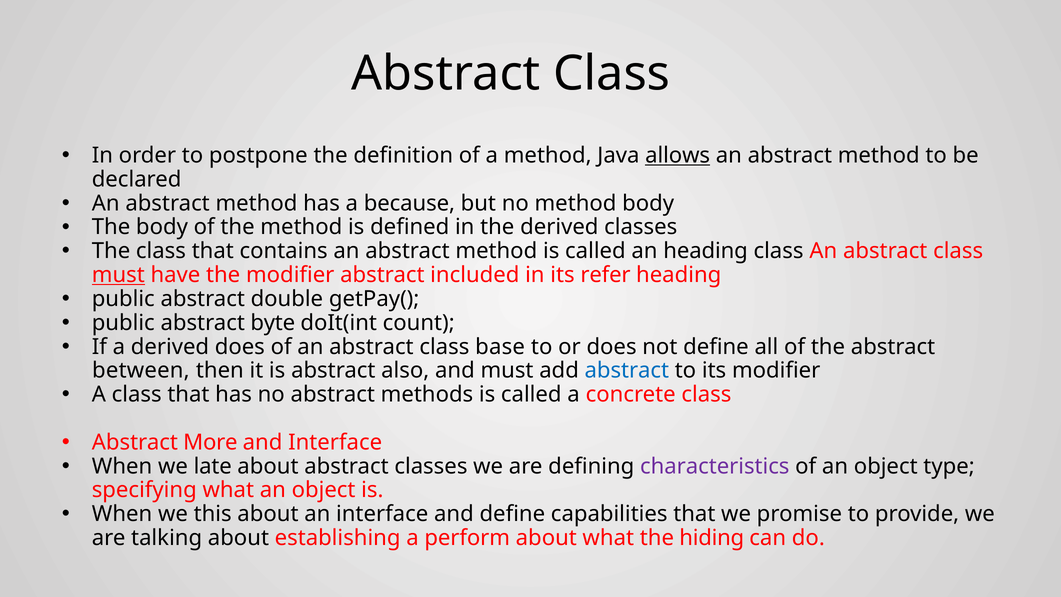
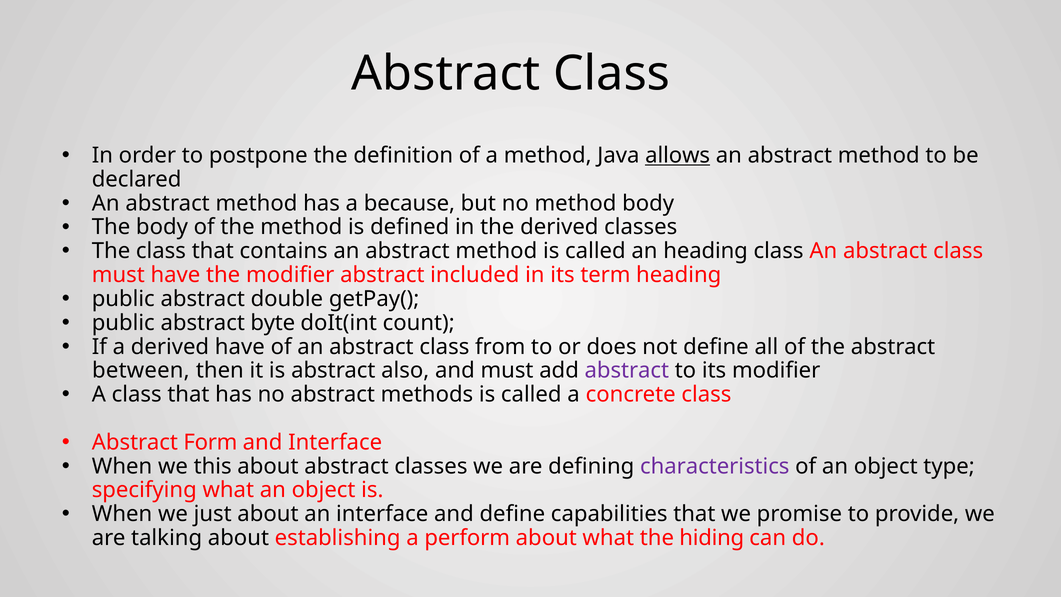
must underline: present -> none (118, 275)
refer: refer -> term (605, 275)
derived does: does -> have (240, 347)
base: base -> from (500, 347)
abstract colour: blue -> purple (627, 370)
More: More -> Form (210, 442)
late: late -> this (213, 466)
this: this -> just (213, 514)
